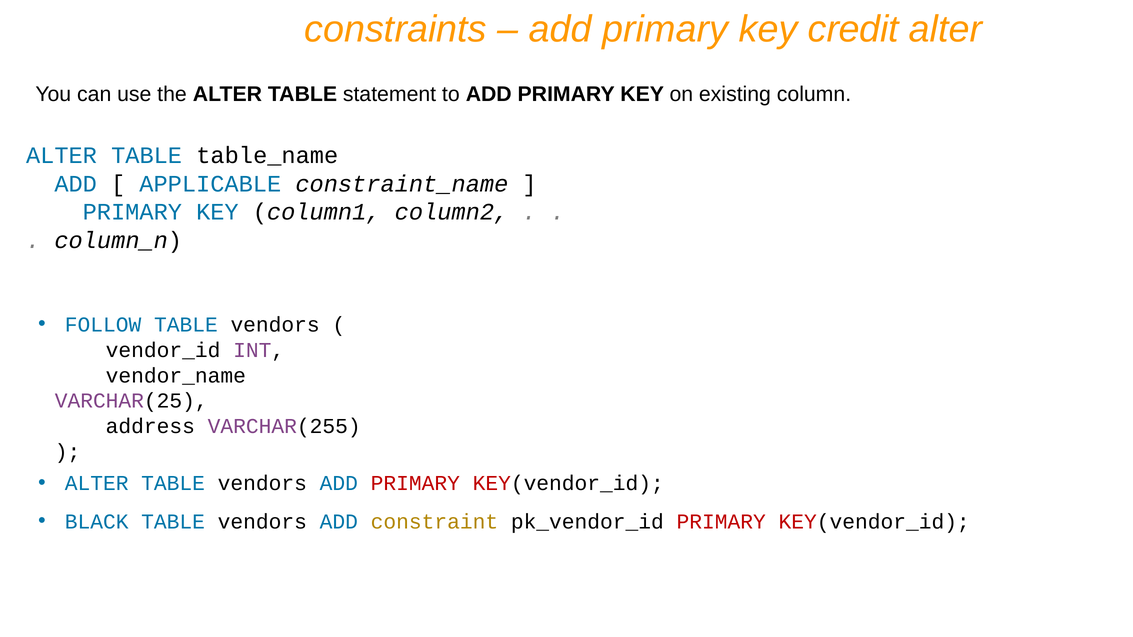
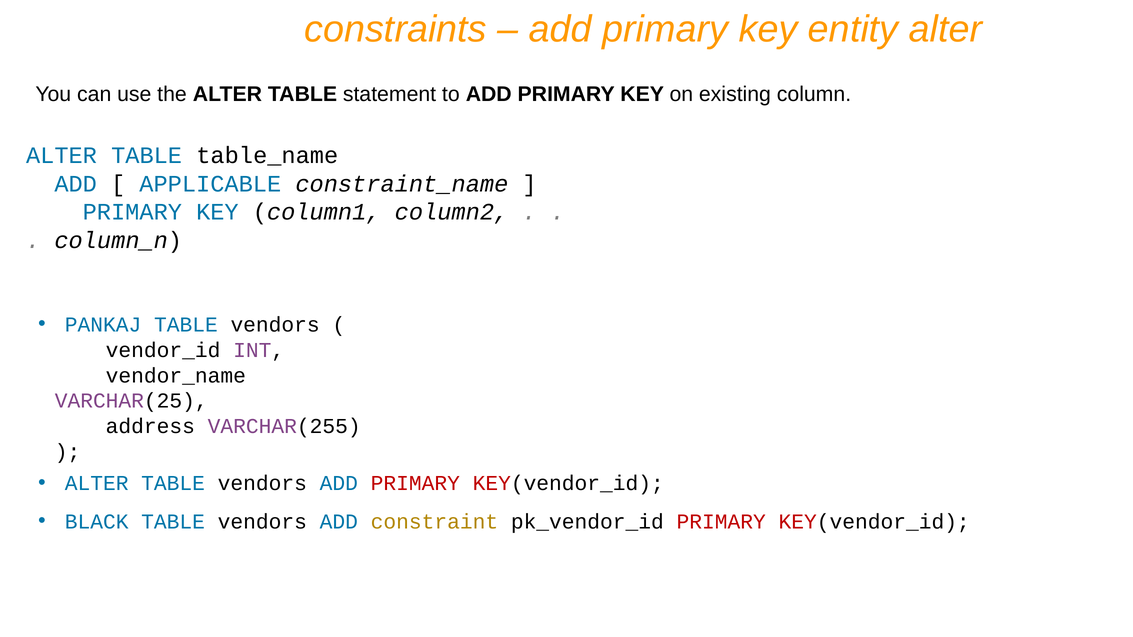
credit: credit -> entity (853, 29)
FOLLOW: FOLLOW -> PANKAJ (103, 325)
